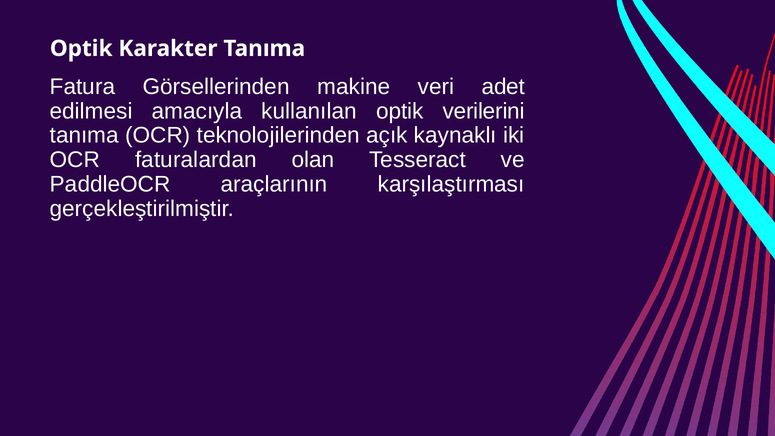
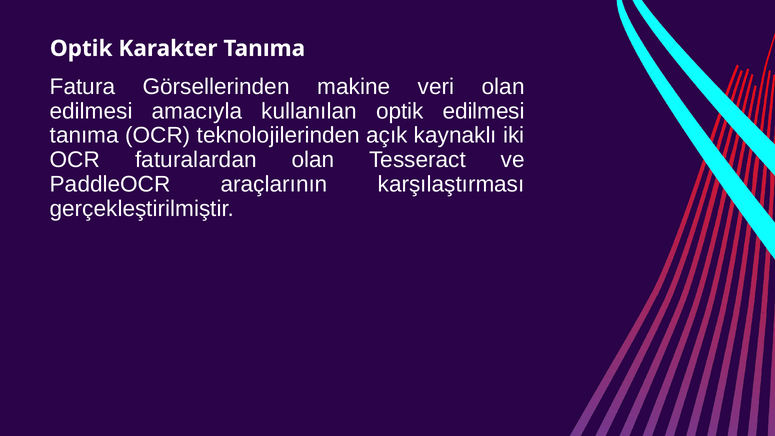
veri adet: adet -> olan (503, 87)
optik verilerini: verilerini -> edilmesi (484, 111)
